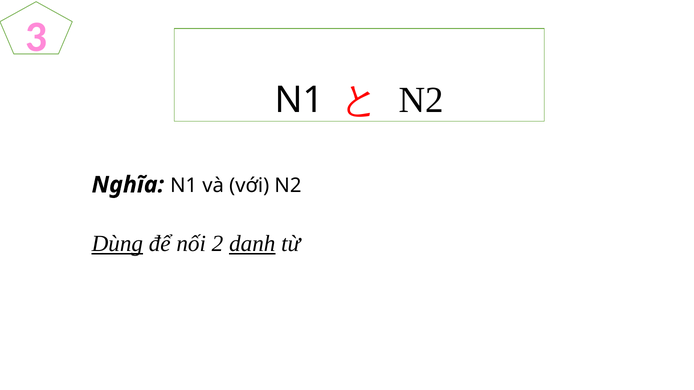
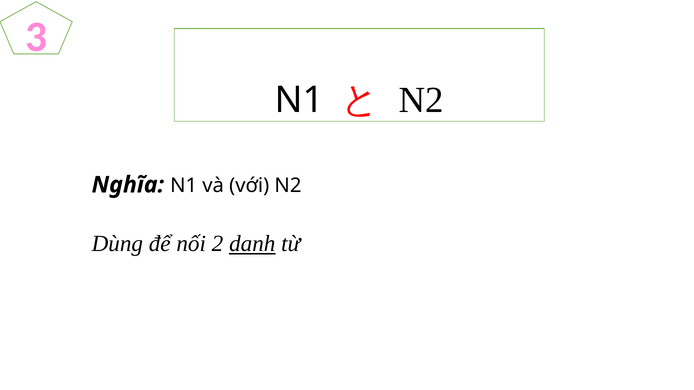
Dùng underline: present -> none (117, 244)
